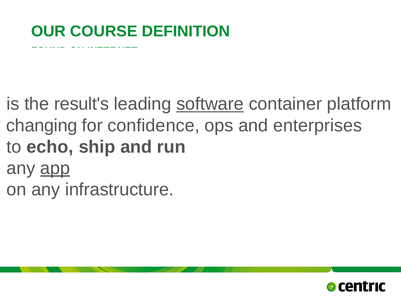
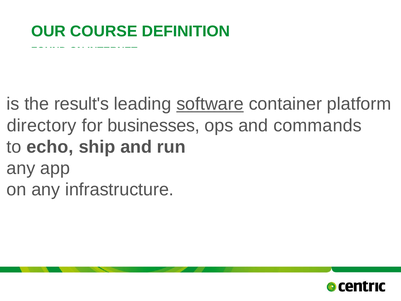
changing: changing -> directory (42, 125)
confidence: confidence -> businesses (154, 125)
enterprises: enterprises -> commands (318, 125)
app underline: present -> none (55, 168)
